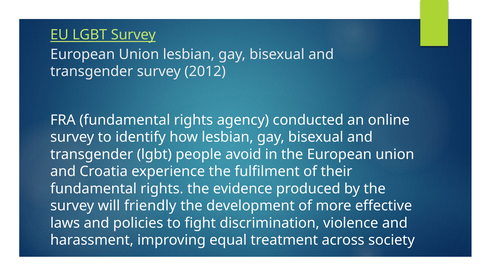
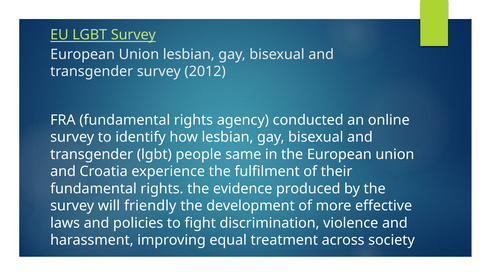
avoid: avoid -> same (243, 154)
